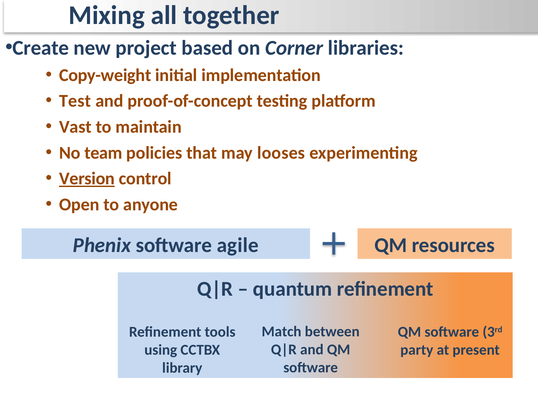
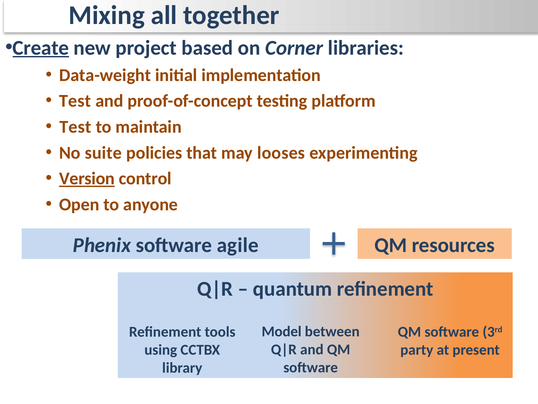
Create underline: none -> present (41, 48)
Copy-weight: Copy-weight -> Data-weight (105, 75)
Vast: Vast -> Test (75, 127)
team: team -> suite (103, 153)
Match: Match -> Model (282, 331)
